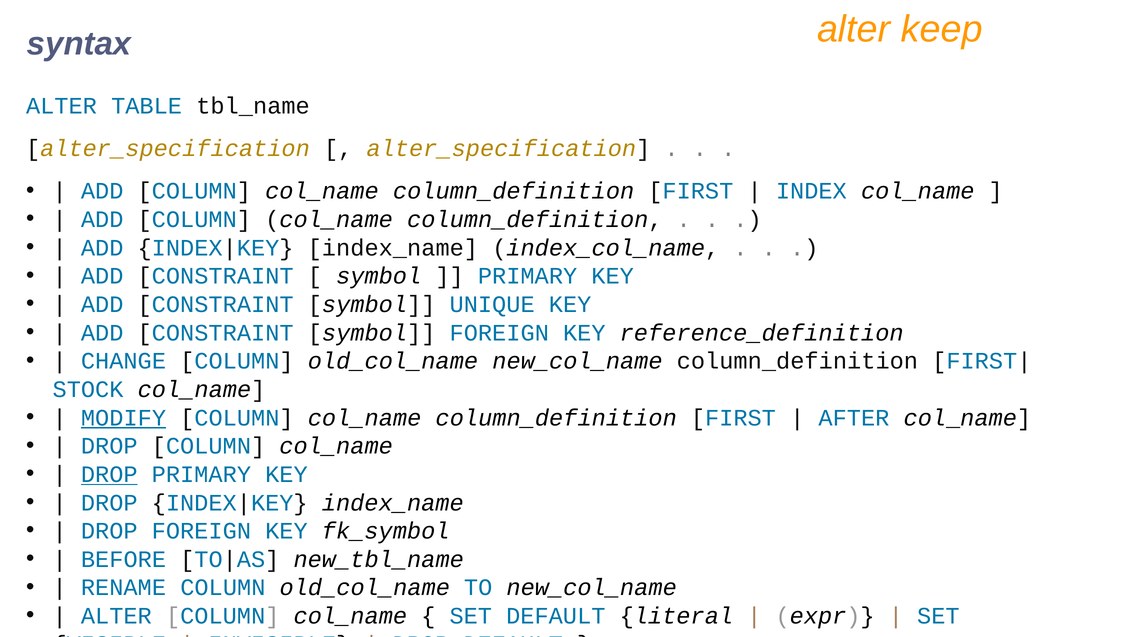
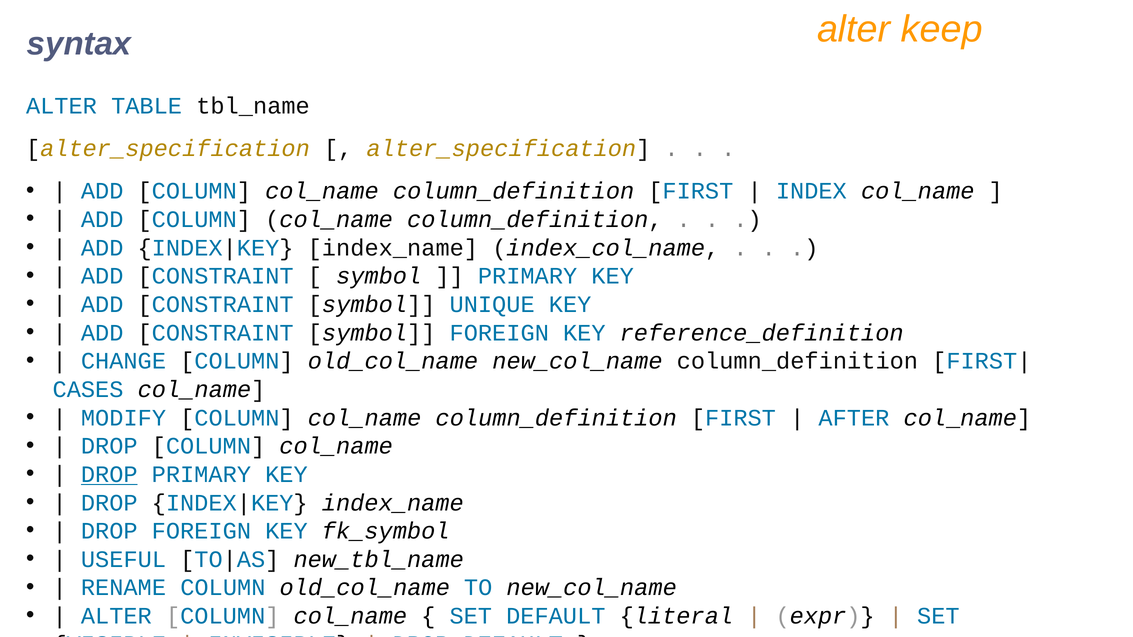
STOCK: STOCK -> CASES (88, 390)
MODIFY underline: present -> none (123, 418)
BEFORE: BEFORE -> USEFUL (123, 560)
